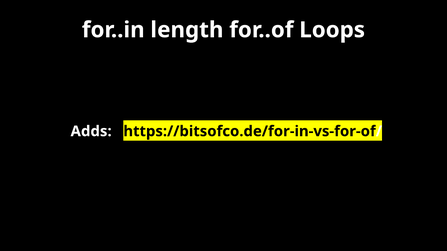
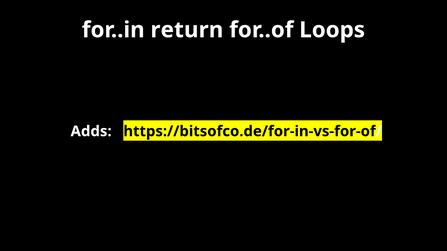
length: length -> return (187, 30)
